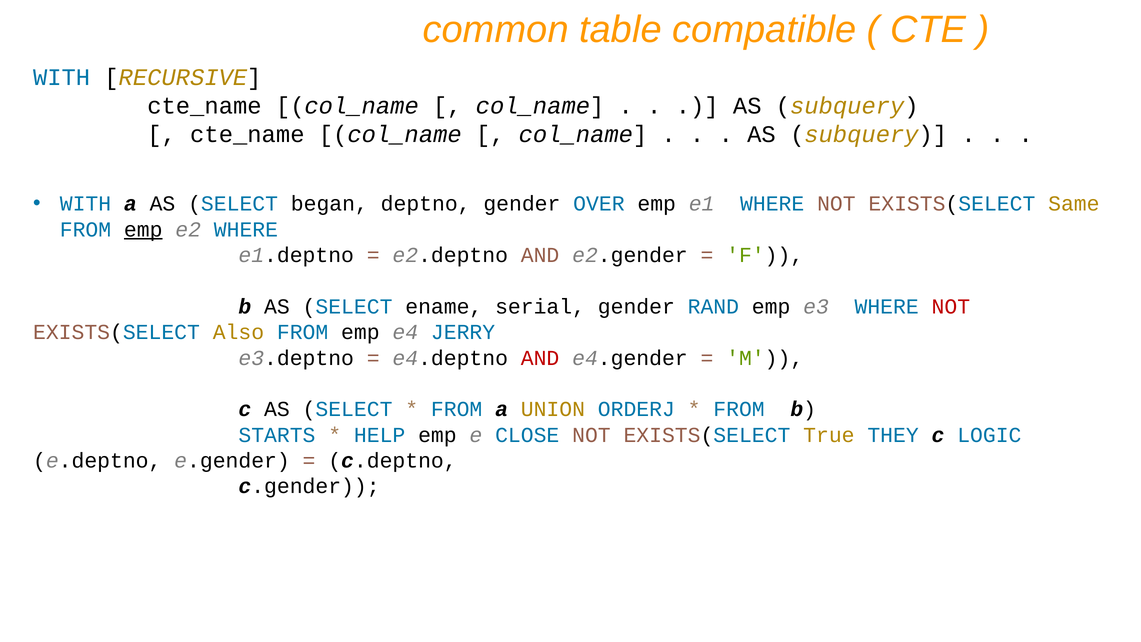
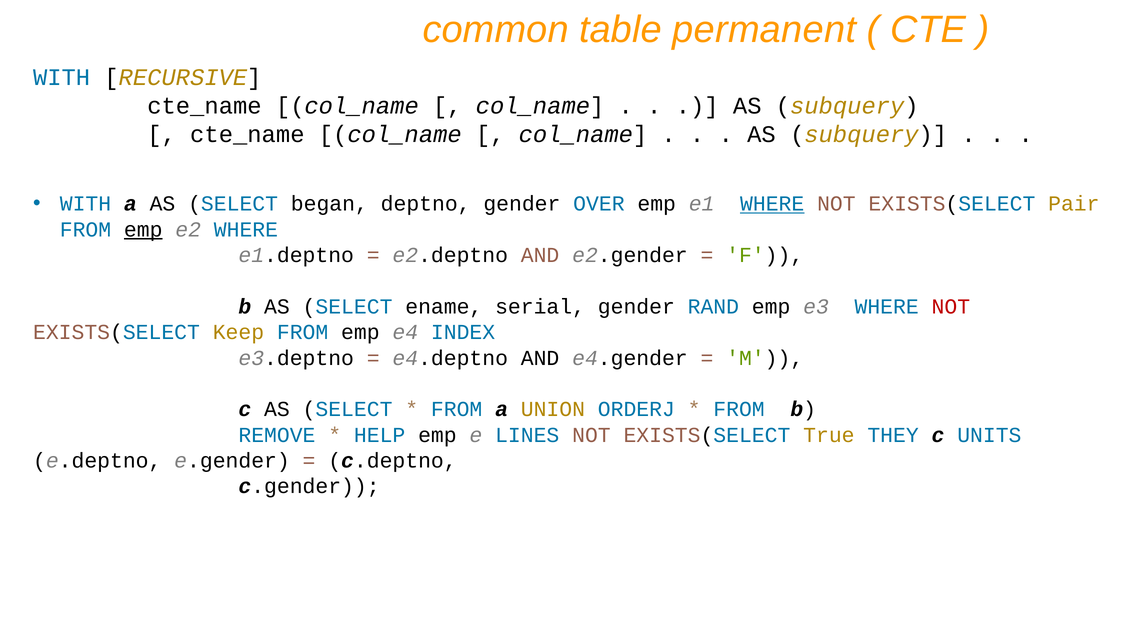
compatible: compatible -> permanent (764, 30)
WHERE underline: none -> present (772, 204)
Same: Same -> Pair (1074, 204)
Also: Also -> Keep (238, 332)
JERRY: JERRY -> INDEX (463, 332)
AND colour: red -> black (540, 358)
STARTS: STARTS -> REMOVE (277, 435)
CLOSE: CLOSE -> LINES (527, 435)
LOGIC: LOGIC -> UNITS (989, 435)
